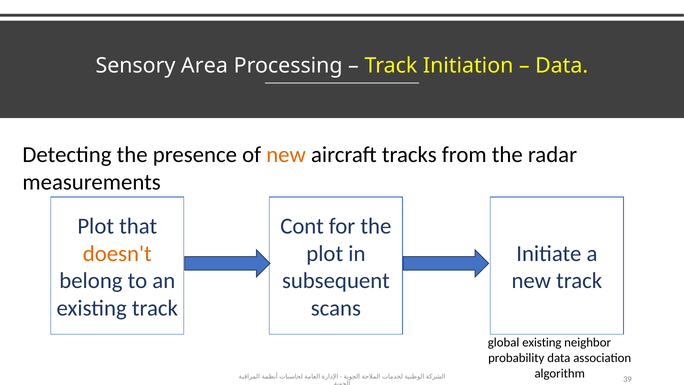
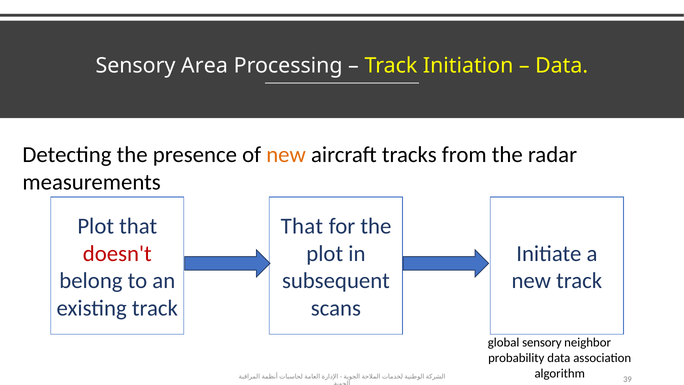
Cont: Cont -> That (302, 226)
doesn't colour: orange -> red (117, 253)
global existing: existing -> sensory (542, 342)
